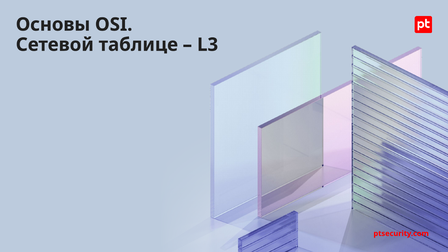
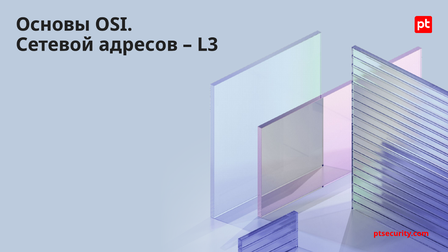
таблице: таблице -> адресов (138, 45)
